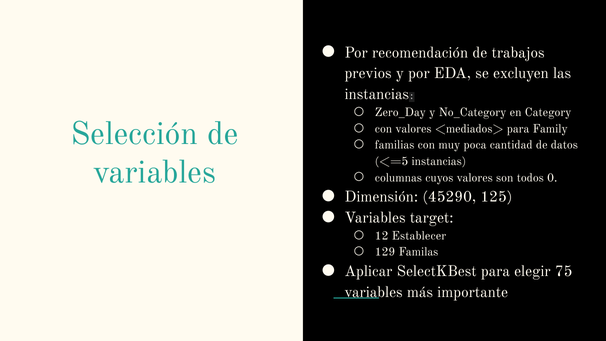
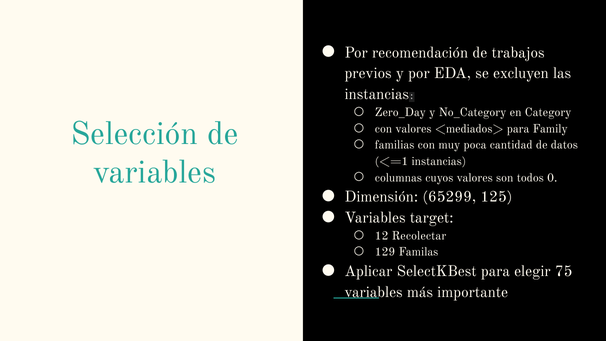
<=5: <=5 -> <=1 (392, 161)
45290: 45290 -> 65299 (449, 197)
Establecer: Establecer -> Recolectar (419, 236)
